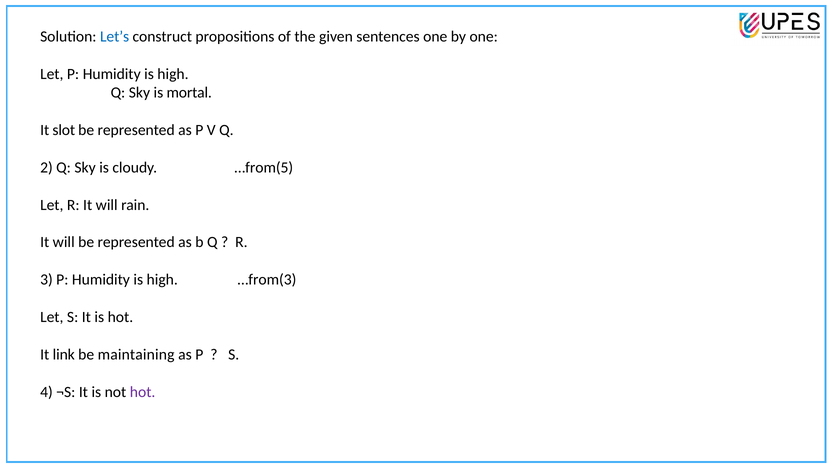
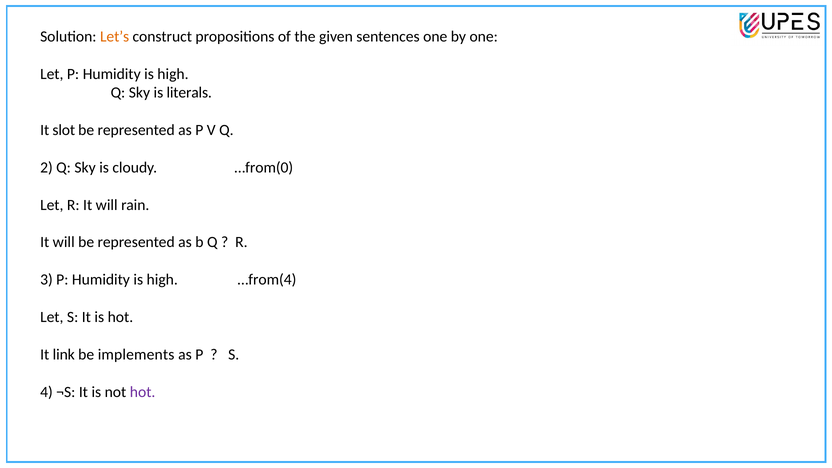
Let’s colour: blue -> orange (115, 36)
mortal: mortal -> literals (189, 93)
…from(5: …from(5 -> …from(0 (264, 167)
…from(3: …from(3 -> …from(4 (267, 280)
maintaining: maintaining -> implements (136, 355)
